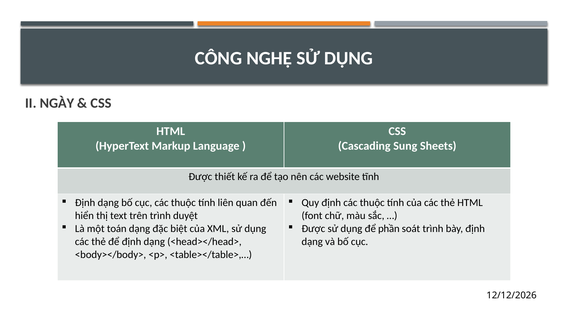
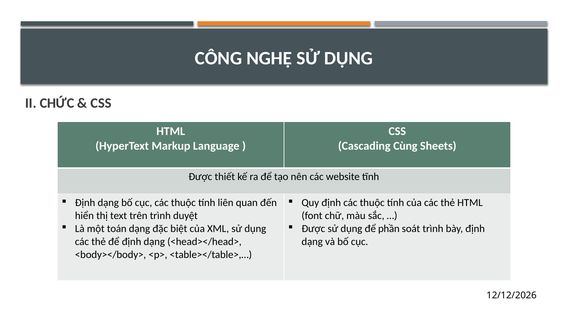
NGÀY: NGÀY -> CHỨC (57, 103)
Sung: Sung -> Cùng (405, 146)
